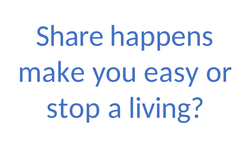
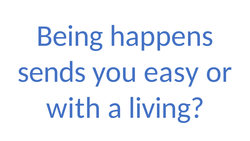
Share: Share -> Being (70, 36)
make: make -> sends (52, 72)
stop: stop -> with (73, 108)
